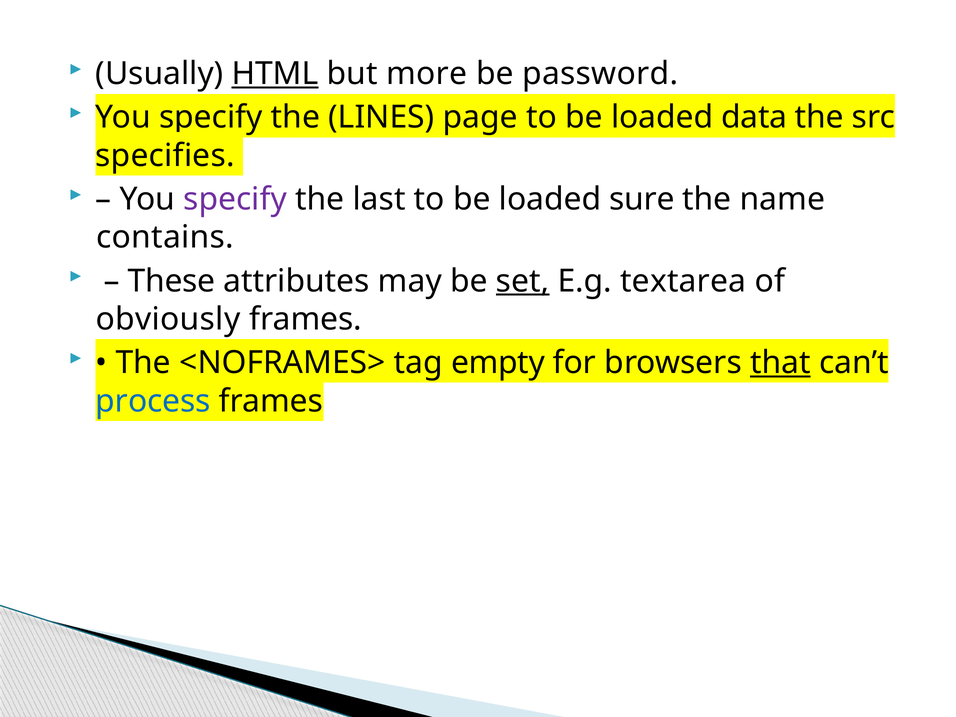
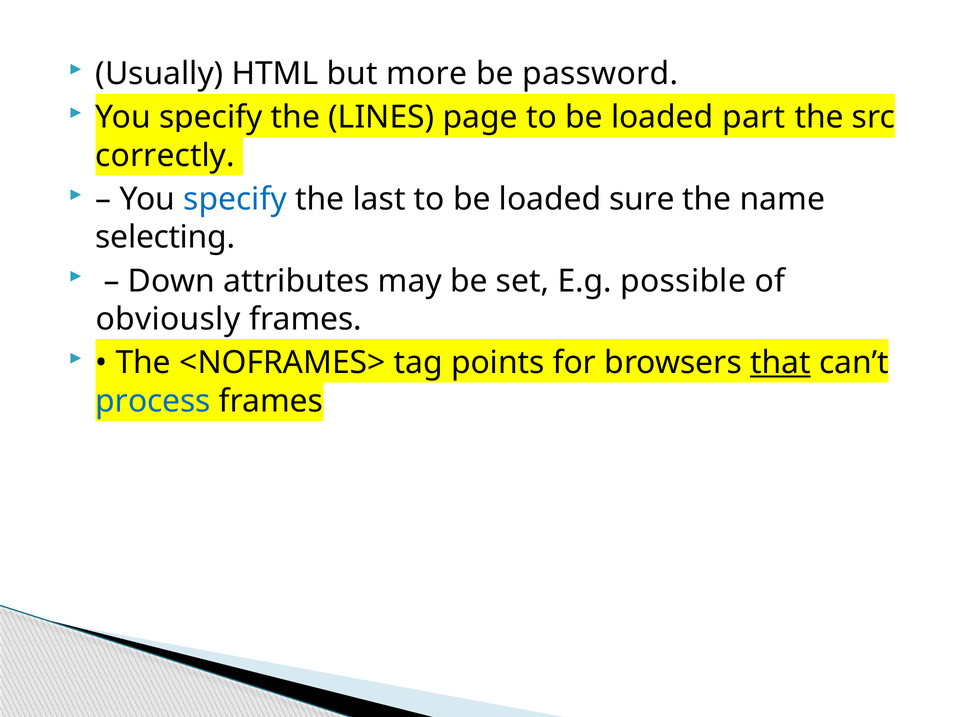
HTML underline: present -> none (275, 74)
data: data -> part (754, 117)
specifies: specifies -> correctly (165, 156)
specify colour: purple -> blue (235, 199)
contains: contains -> selecting (165, 237)
These: These -> Down (172, 281)
set underline: present -> none (523, 281)
textarea: textarea -> possible (683, 281)
empty: empty -> points (498, 363)
